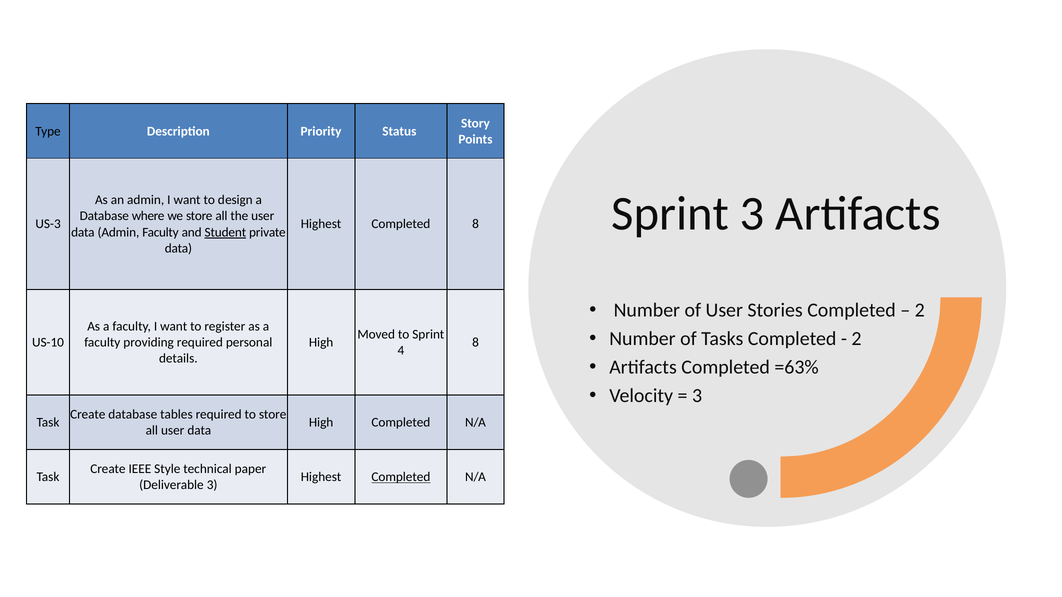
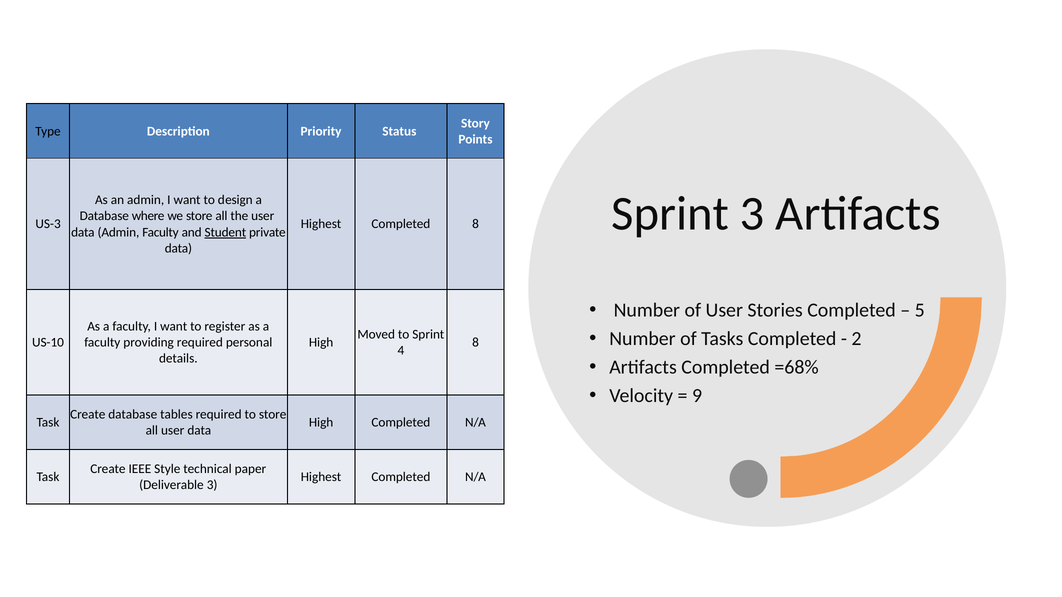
2: 2 -> 5 (920, 310)
=63%: =63% -> =68% (797, 367)
3: 3 -> 9 (697, 396)
Completed underline: present -> none (401, 477)
